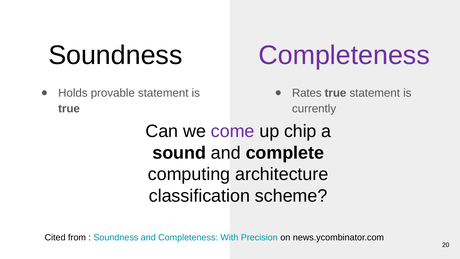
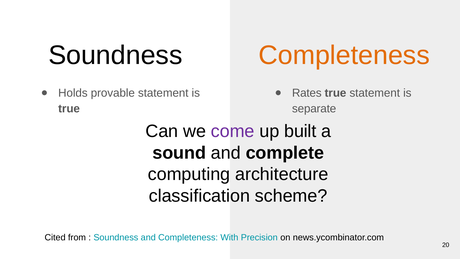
Completeness colour: purple -> orange (344, 55)
currently: currently -> separate (314, 109)
chip: chip -> built (300, 131)
